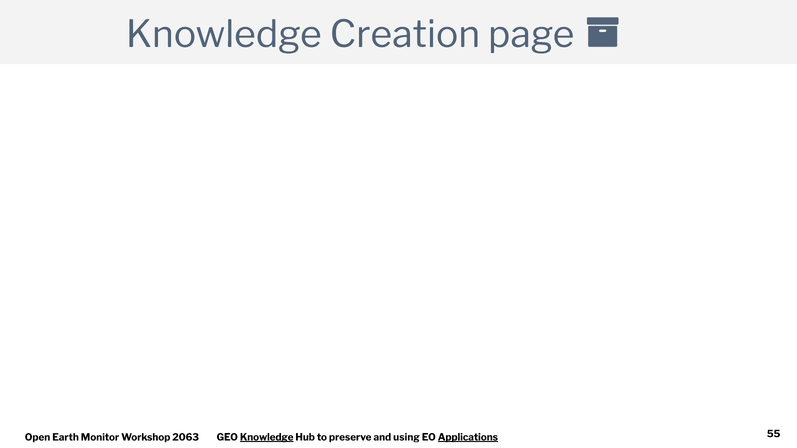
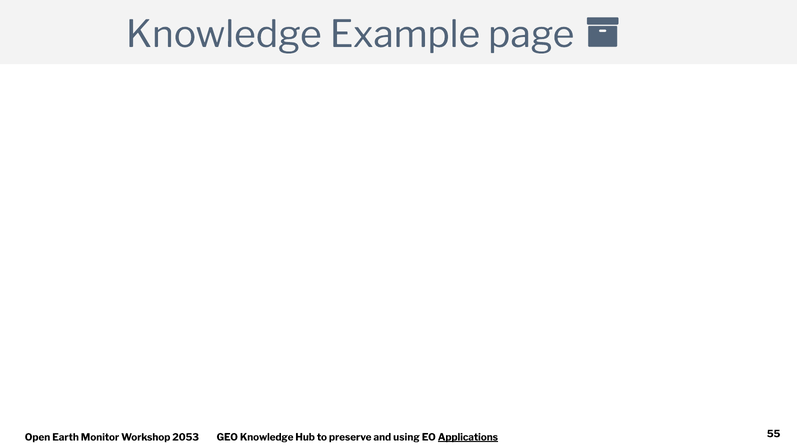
Creation: Creation -> Example (405, 35)
2063: 2063 -> 2053 (186, 438)
Knowledge underline: present -> none (267, 438)
